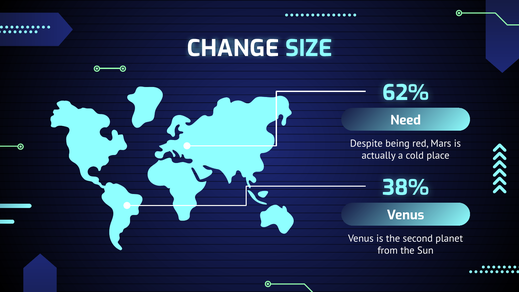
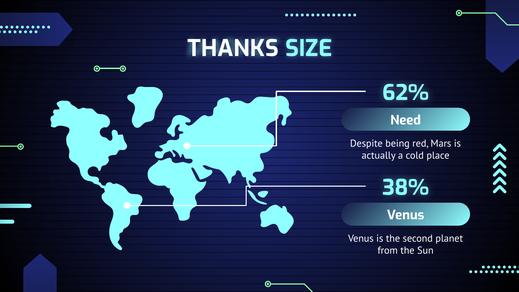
CHANGE: CHANGE -> THANKS (233, 48)
